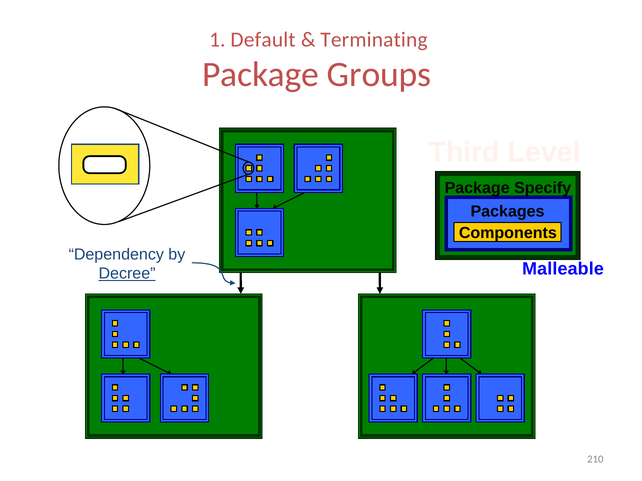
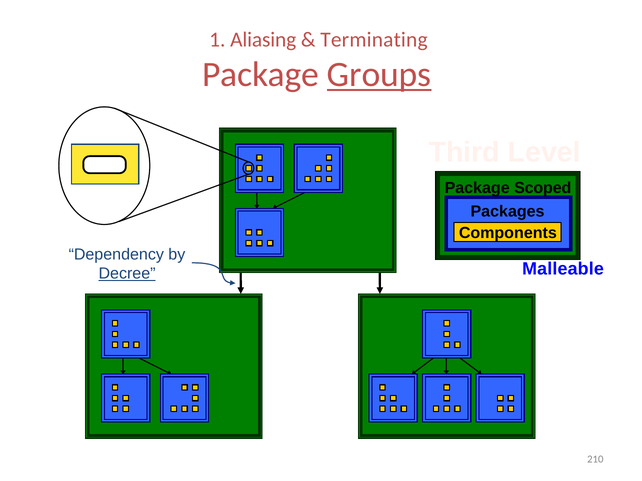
Default: Default -> Aliasing (263, 39)
Groups underline: none -> present (379, 75)
Specify: Specify -> Scoped (543, 188)
